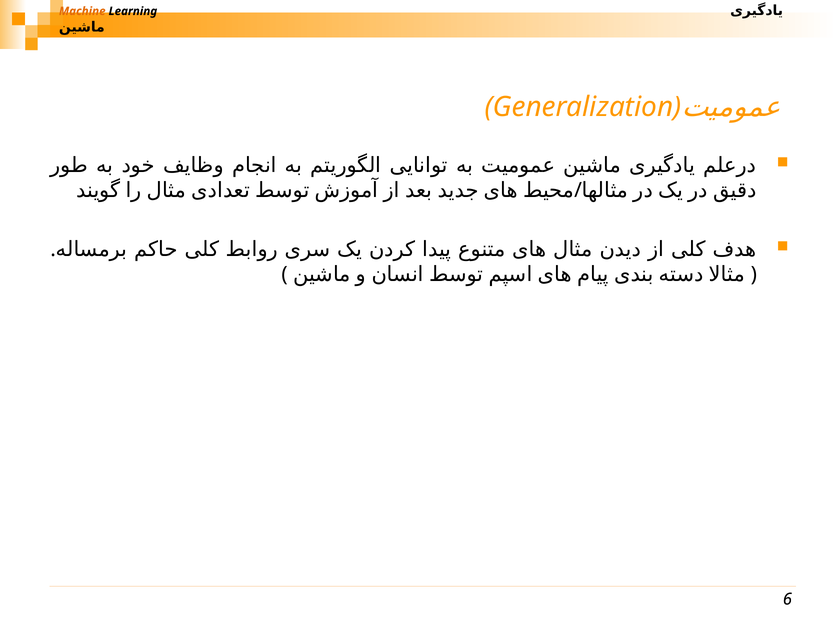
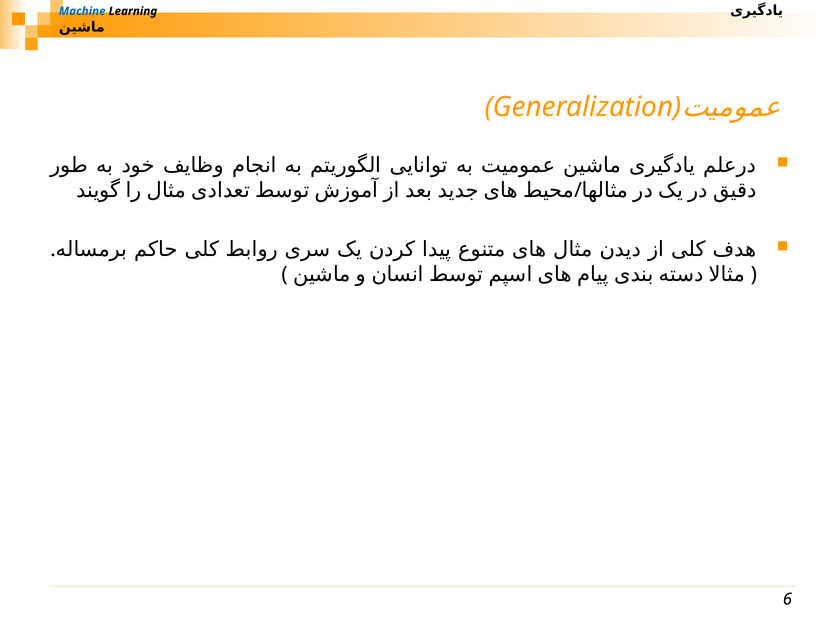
Machine colour: orange -> blue (82, 11)
